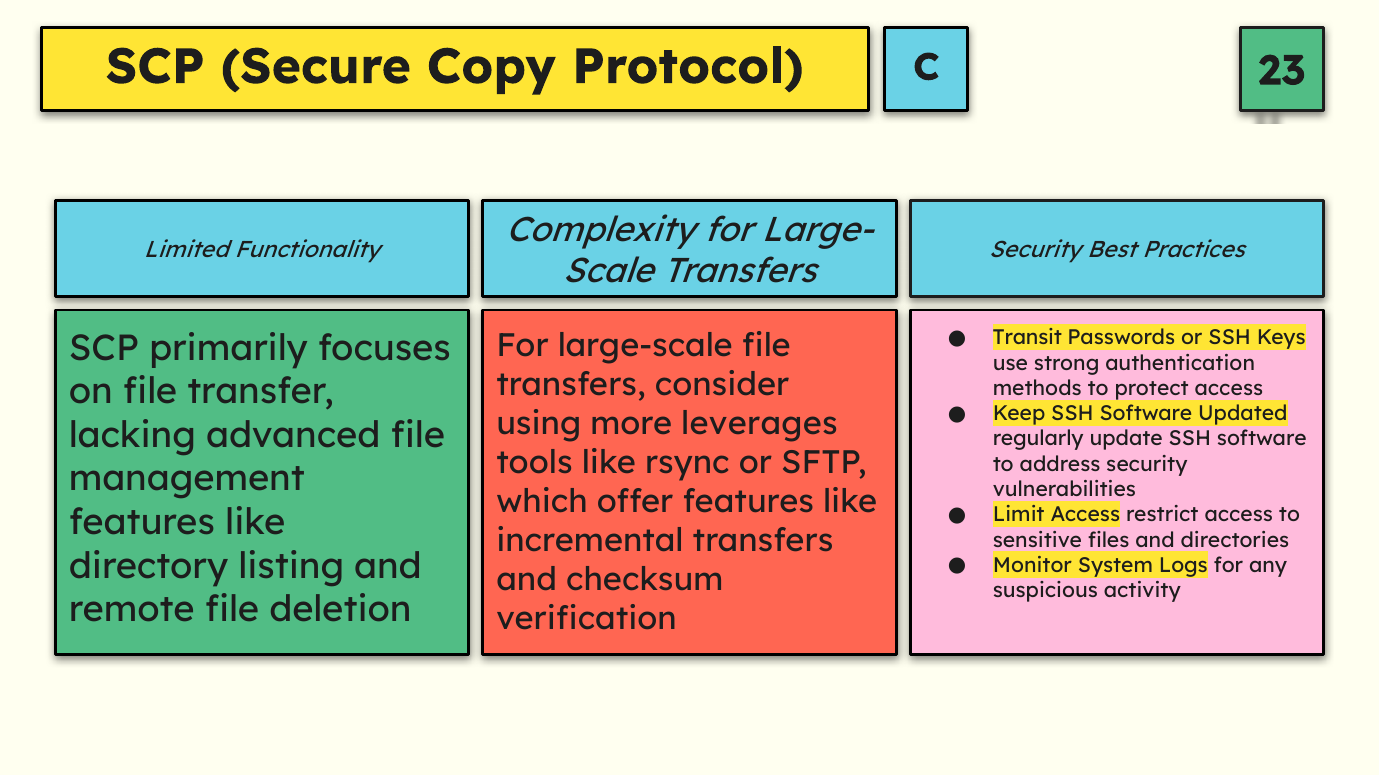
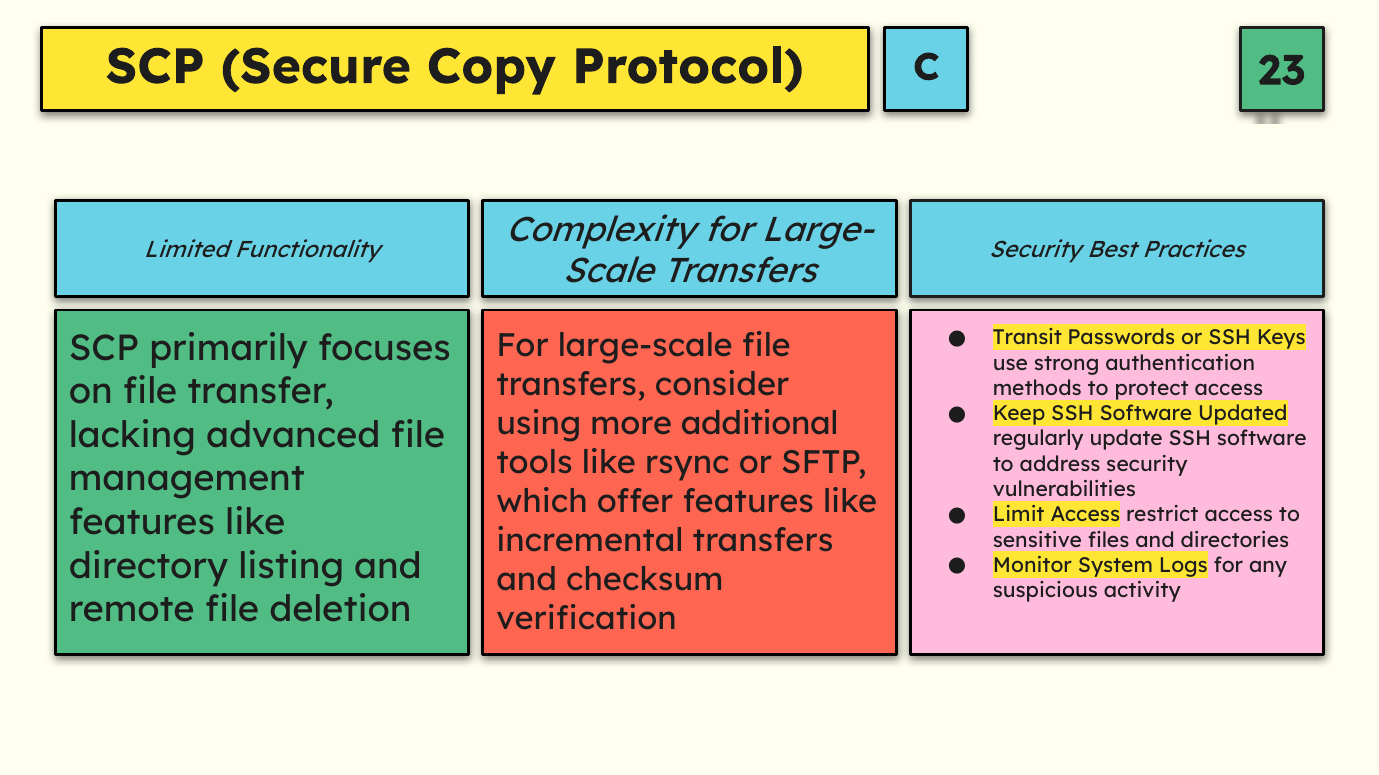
leverages: leverages -> additional (760, 424)
